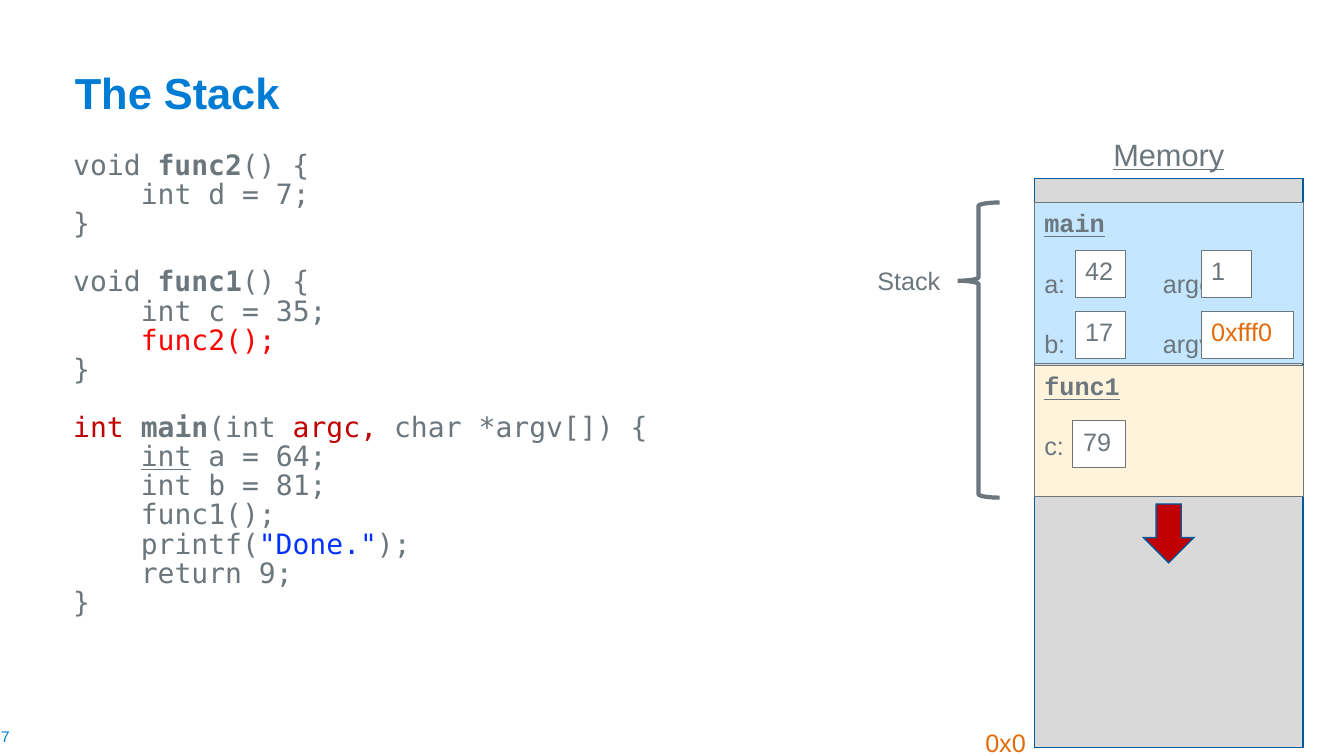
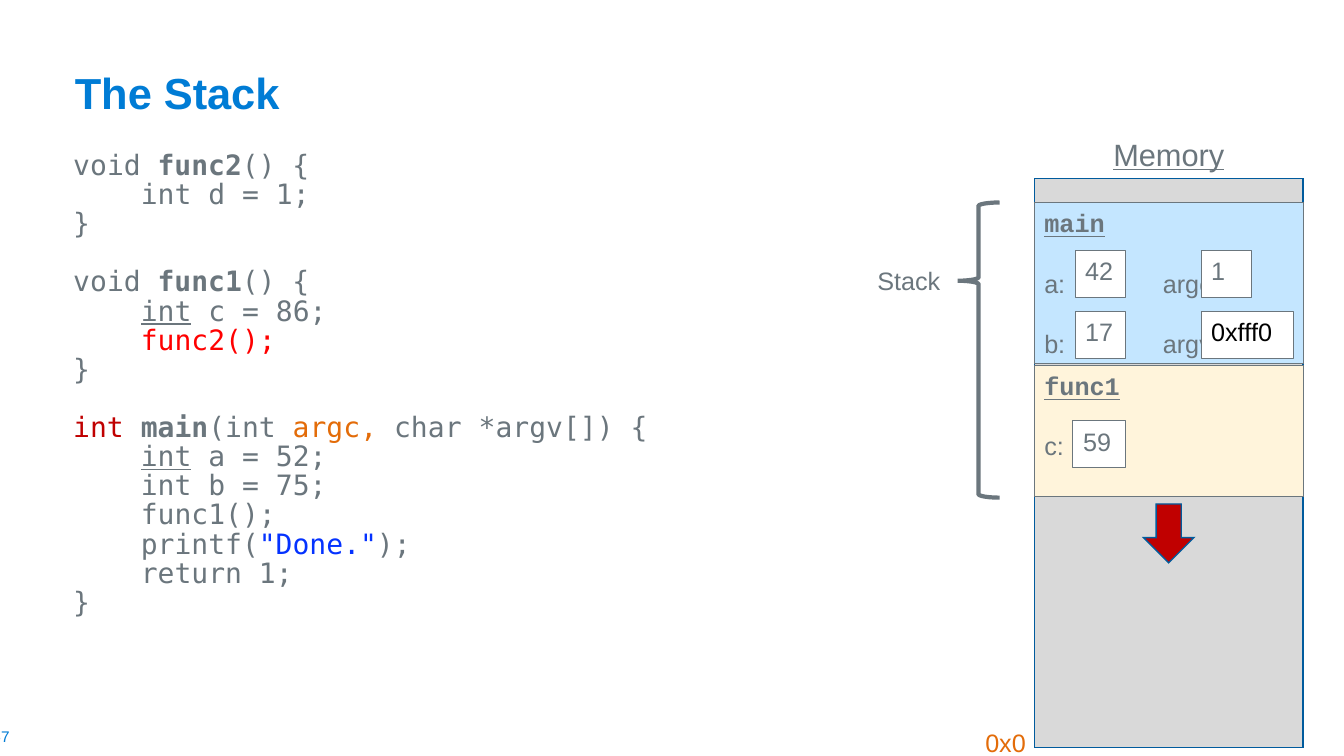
7: 7 -> 1 (293, 195)
int underline: none -> present (166, 312)
35: 35 -> 86 (301, 312)
0xfff0 colour: orange -> black (1242, 333)
argc colour: red -> orange (335, 428)
79: 79 -> 59 (1097, 443)
64: 64 -> 52 (301, 457)
81: 81 -> 75 (301, 487)
return 9: 9 -> 1 (276, 574)
